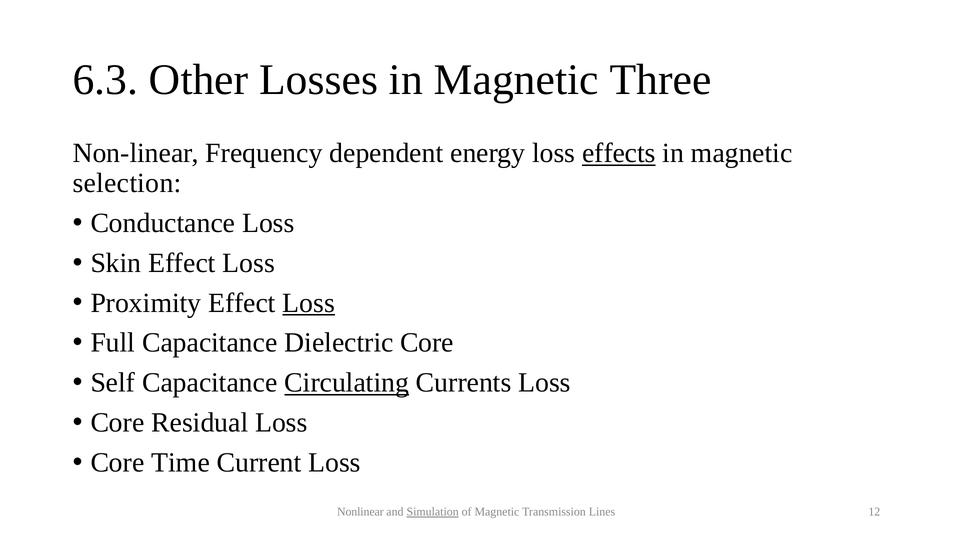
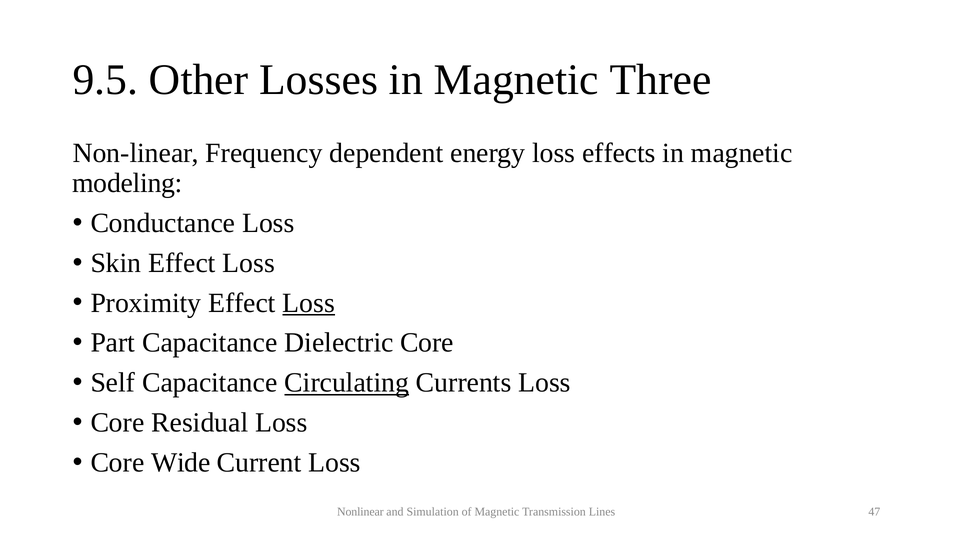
6.3: 6.3 -> 9.5 (105, 80)
effects underline: present -> none (619, 153)
selection: selection -> modeling (127, 183)
Full: Full -> Part (113, 343)
Time: Time -> Wide (181, 463)
Simulation underline: present -> none (433, 512)
12: 12 -> 47 (874, 512)
